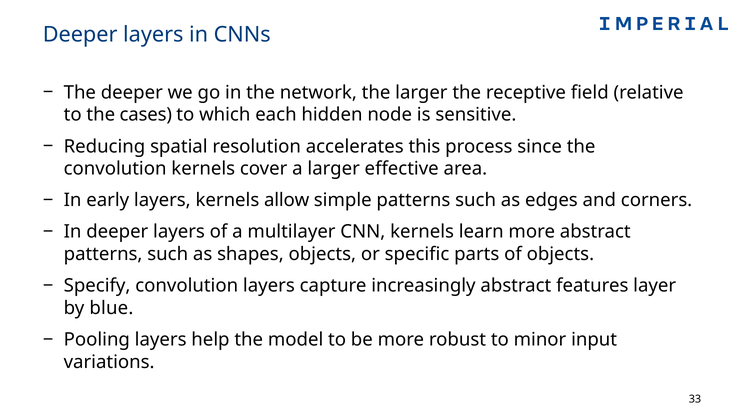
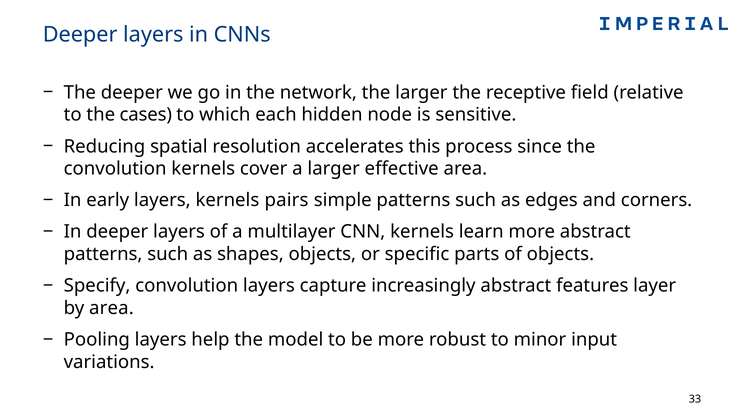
allow: allow -> pairs (287, 201)
by blue: blue -> area (111, 308)
